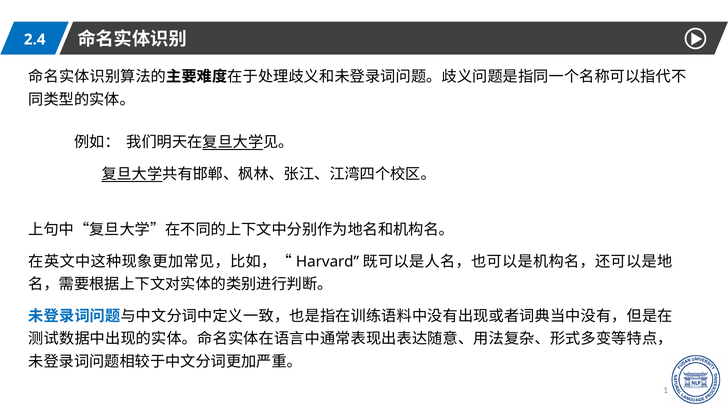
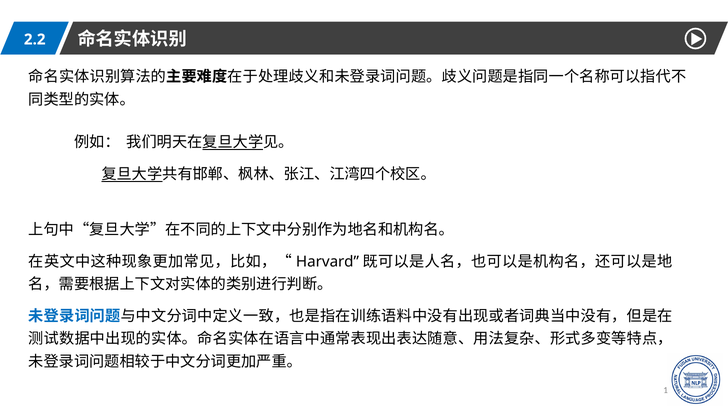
2.4: 2.4 -> 2.2 (35, 39)
